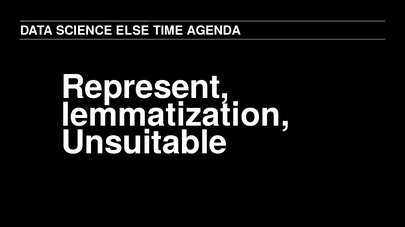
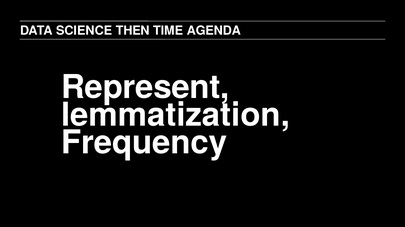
ELSE: ELSE -> THEN (133, 31)
Unsuitable: Unsuitable -> Frequency (144, 143)
